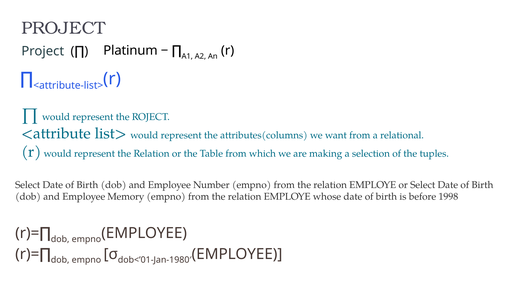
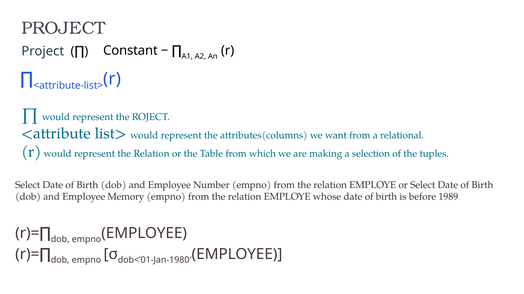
Platinum: Platinum -> Constant (130, 51)
1998: 1998 -> 1989 (448, 197)
